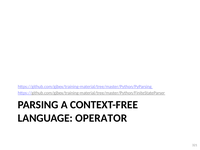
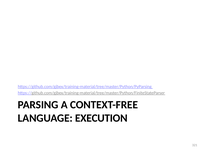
OPERATOR: OPERATOR -> EXECUTION (101, 118)
